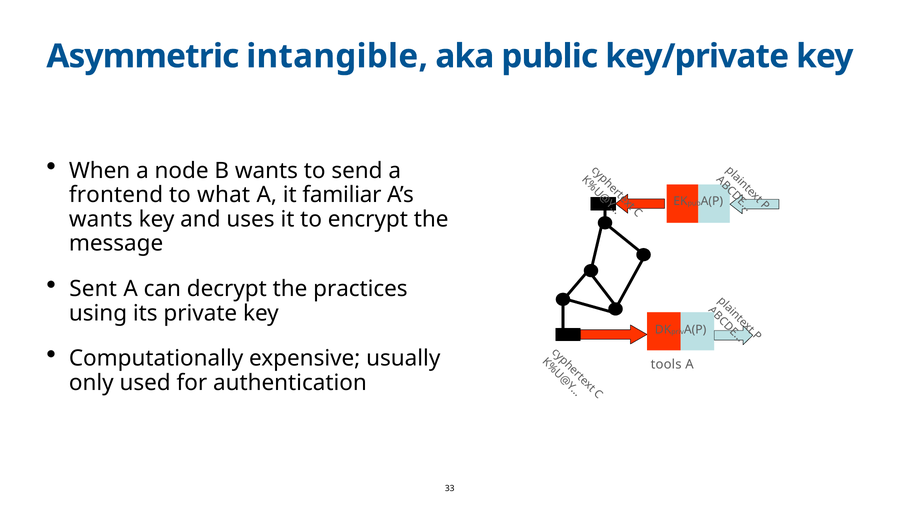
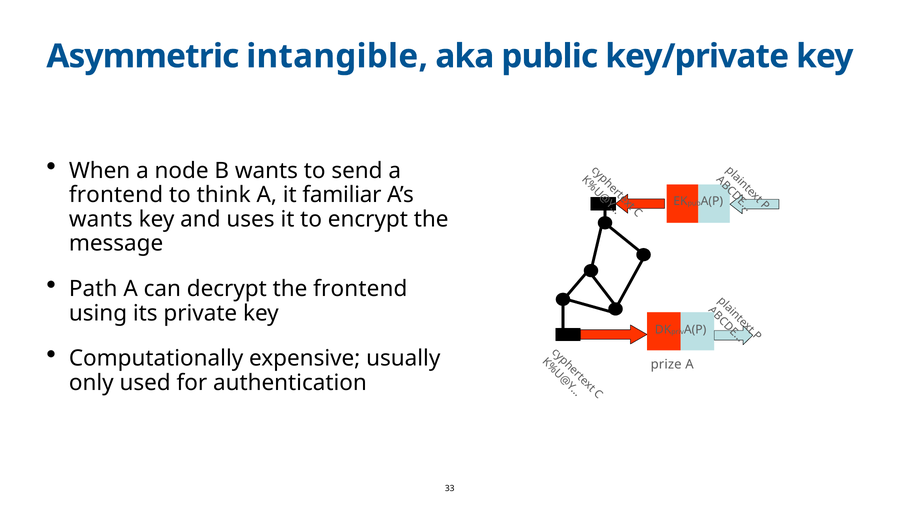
what: what -> think (224, 195)
Sent: Sent -> Path (93, 289)
the practices: practices -> frontend (360, 289)
tools: tools -> prize (666, 364)
